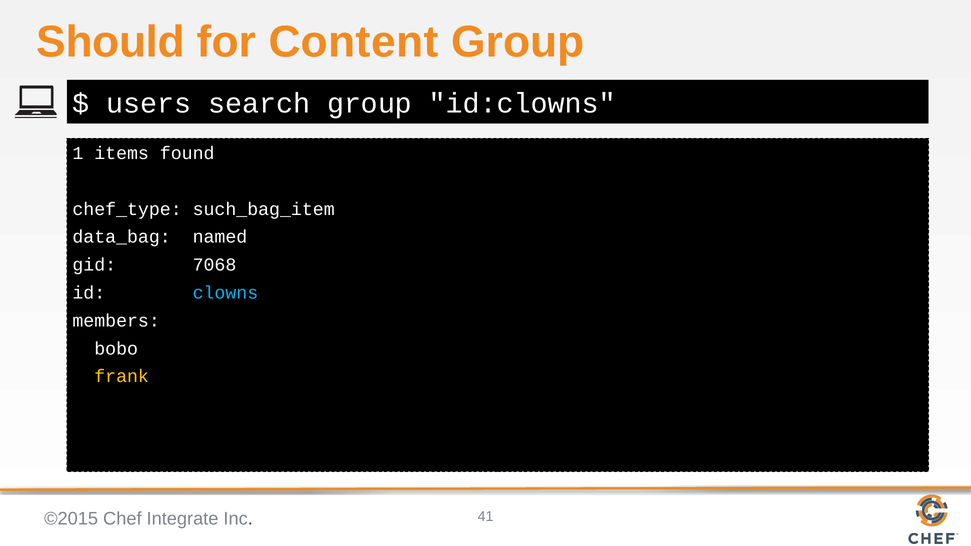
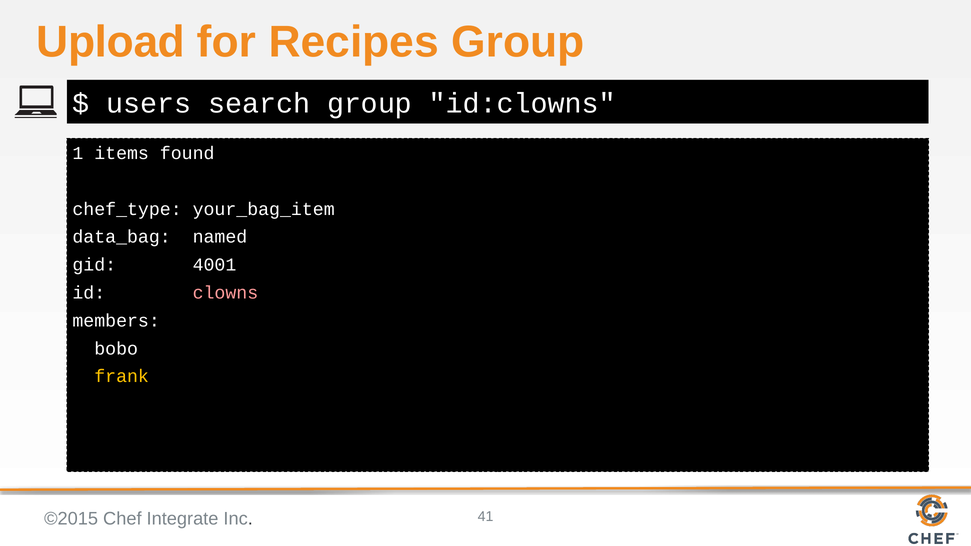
Should: Should -> Upload (111, 42)
Content: Content -> Recipes (354, 42)
such_bag_item: such_bag_item -> your_bag_item (264, 209)
7068: 7068 -> 4001 (214, 265)
clowns colour: light blue -> pink (225, 293)
